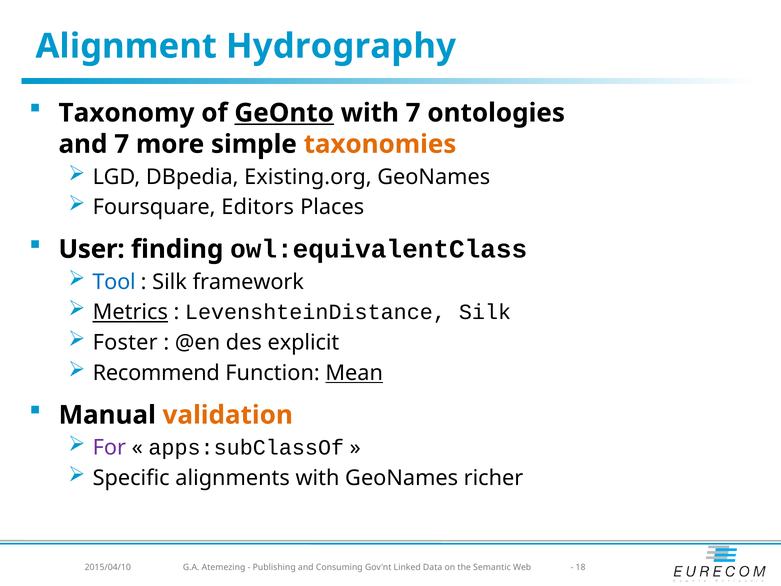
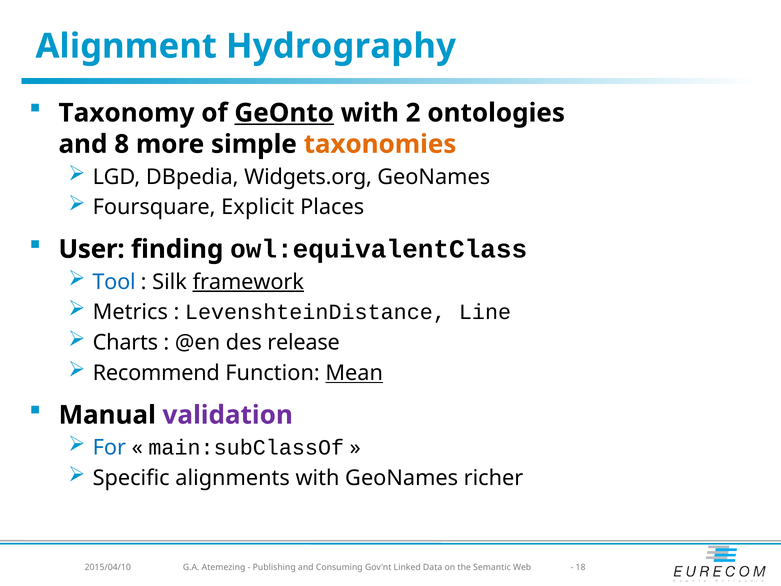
with 7: 7 -> 2 (413, 113)
and 7: 7 -> 8 (122, 144)
Existing.org: Existing.org -> Widgets.org (308, 177)
Editors: Editors -> Explicit (258, 207)
framework underline: none -> present (248, 282)
Metrics underline: present -> none (130, 312)
LevenshteinDistance Silk: Silk -> Line (485, 312)
Foster: Foster -> Charts (125, 343)
explicit: explicit -> release (304, 343)
validation colour: orange -> purple (228, 415)
For colour: purple -> blue (109, 448)
apps:subClassOf: apps:subClassOf -> main:subClassOf (246, 448)
